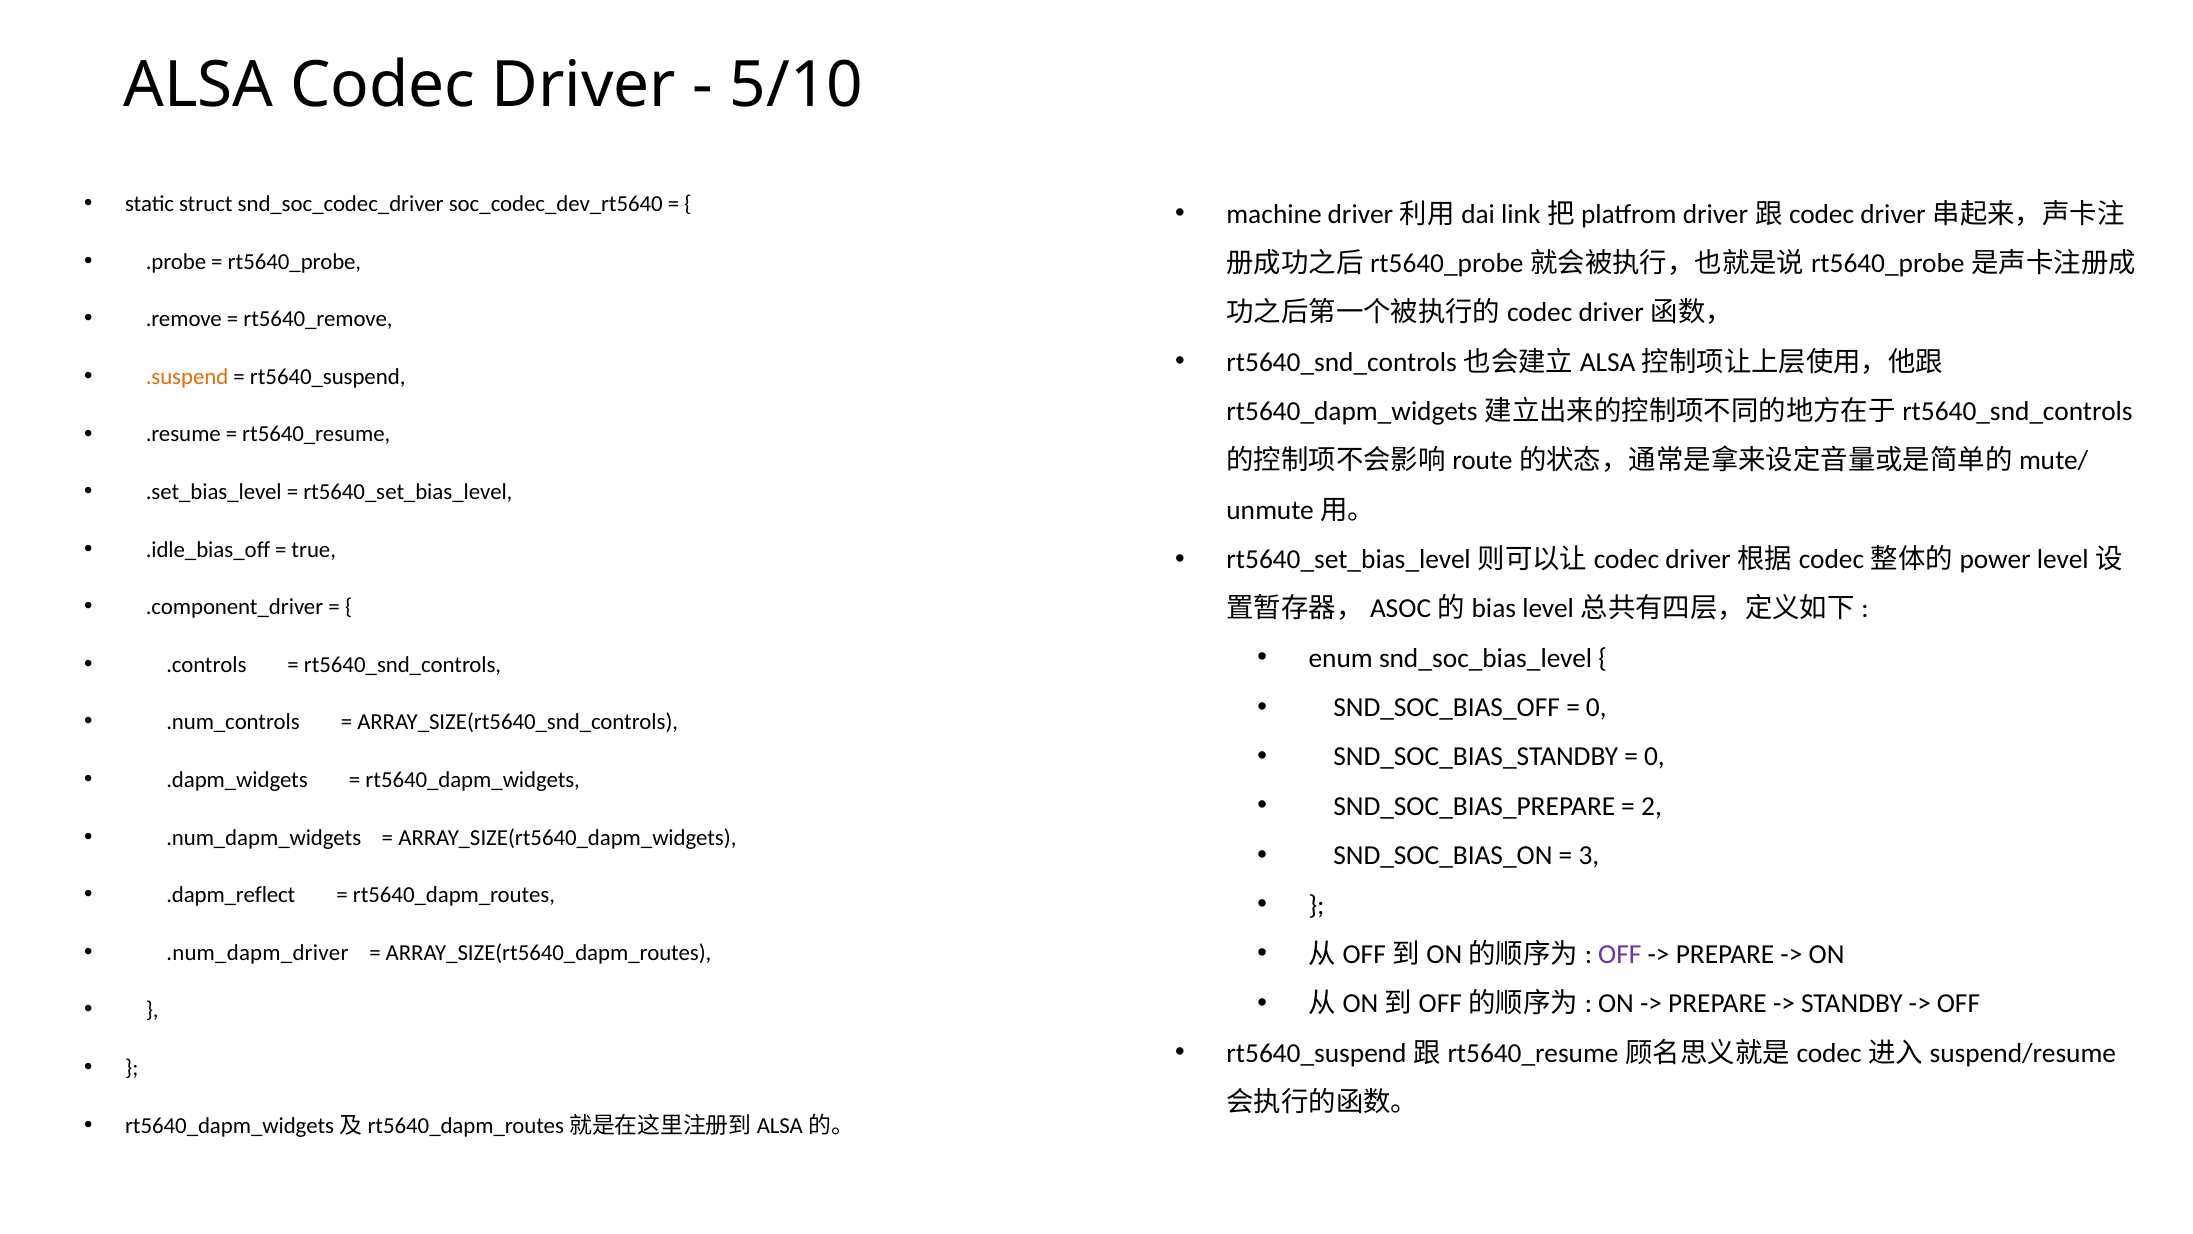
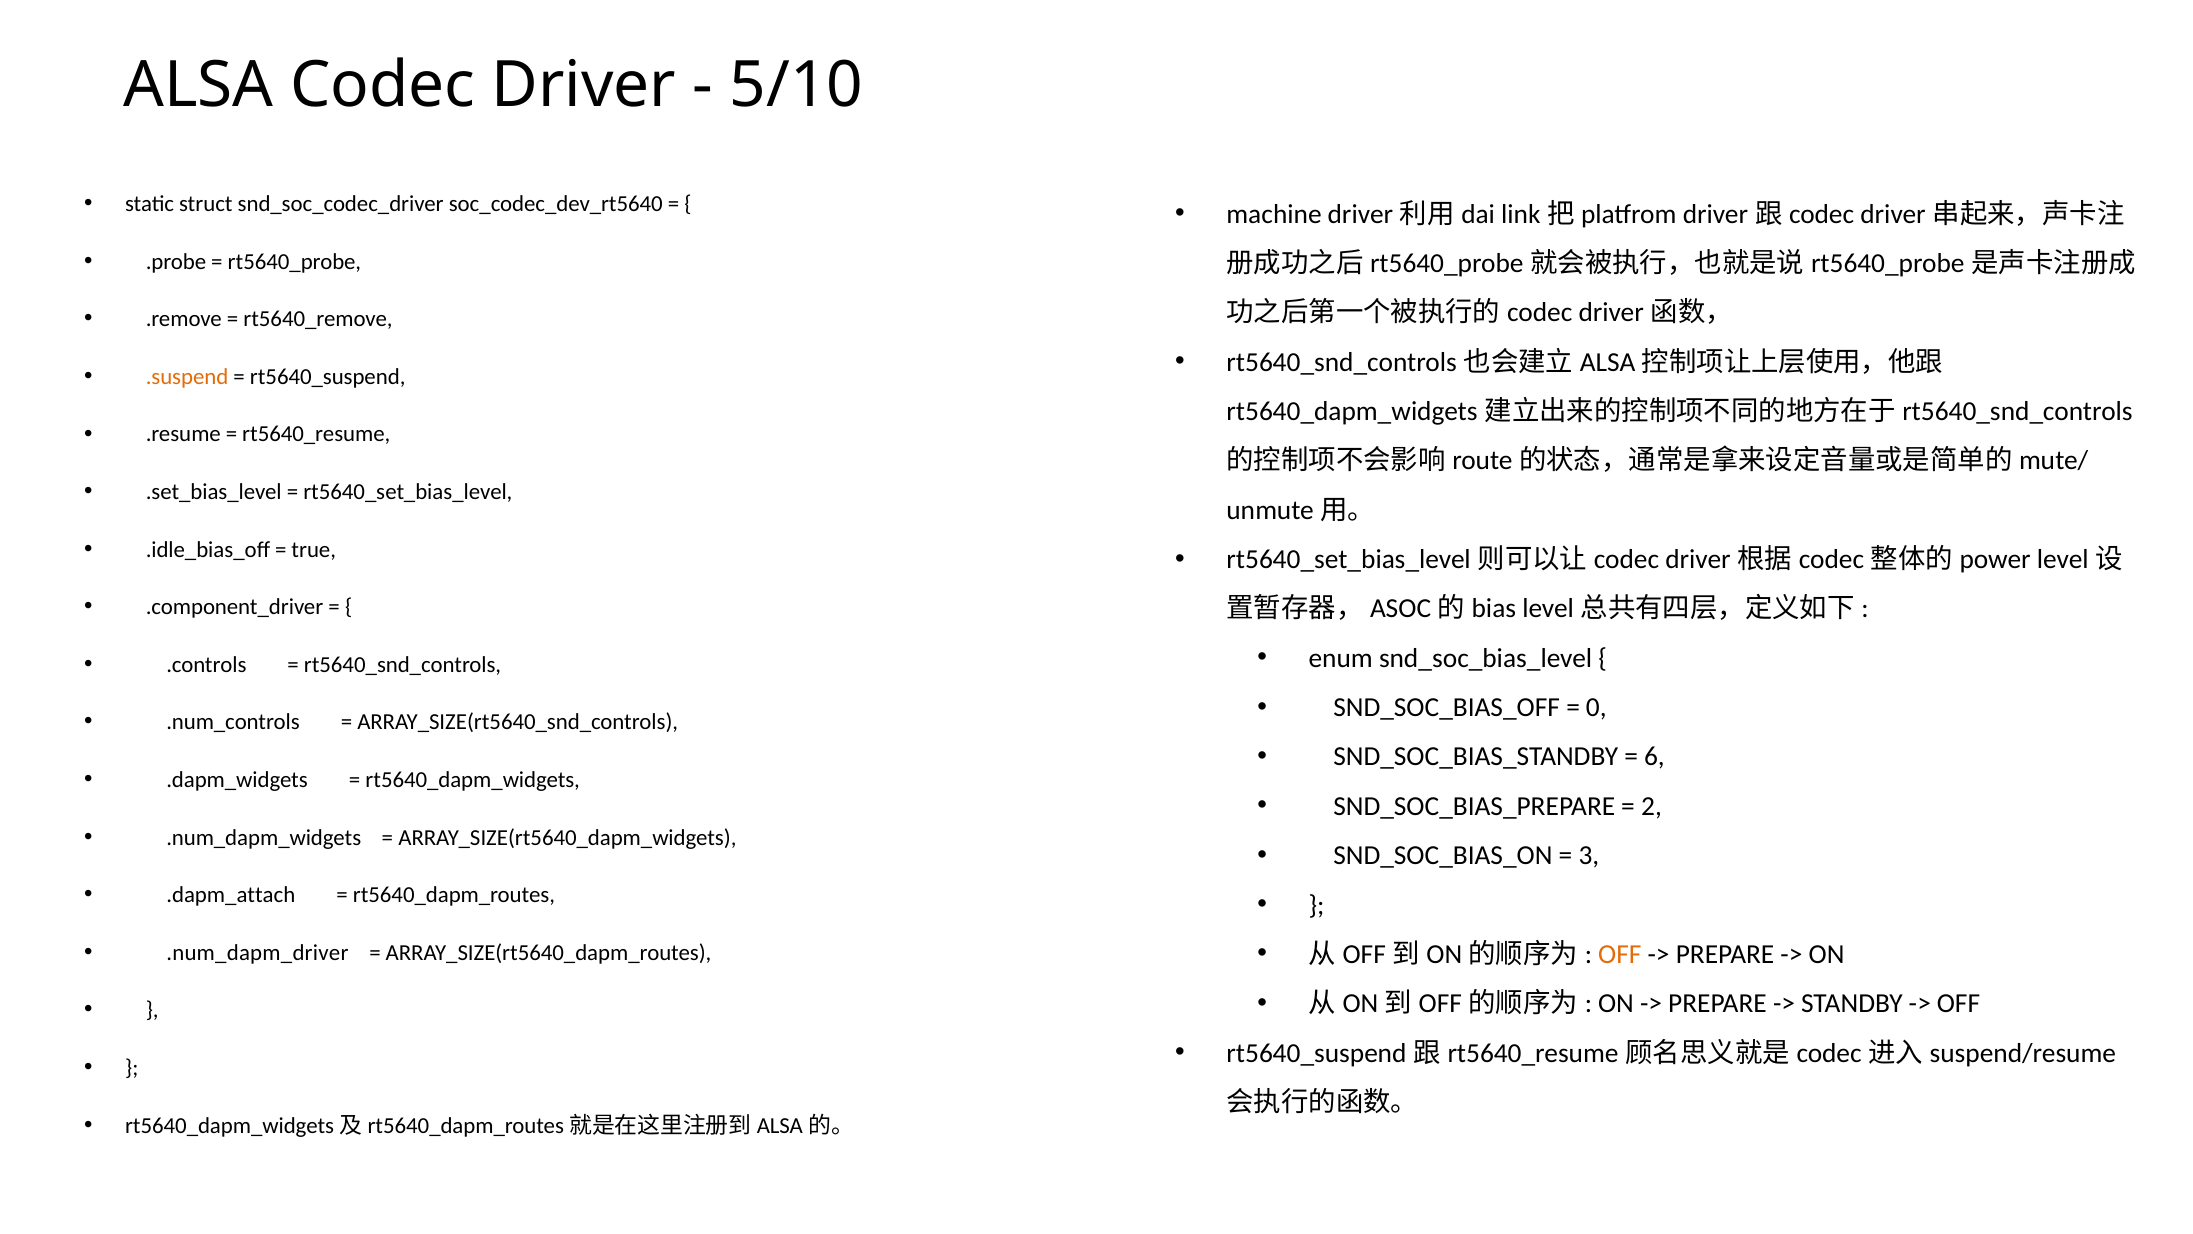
0: 0 -> 6 (1654, 757)
.dapm_reflect: .dapm_reflect -> .dapm_attach (231, 895)
OFF colour: purple -> orange (1620, 954)
